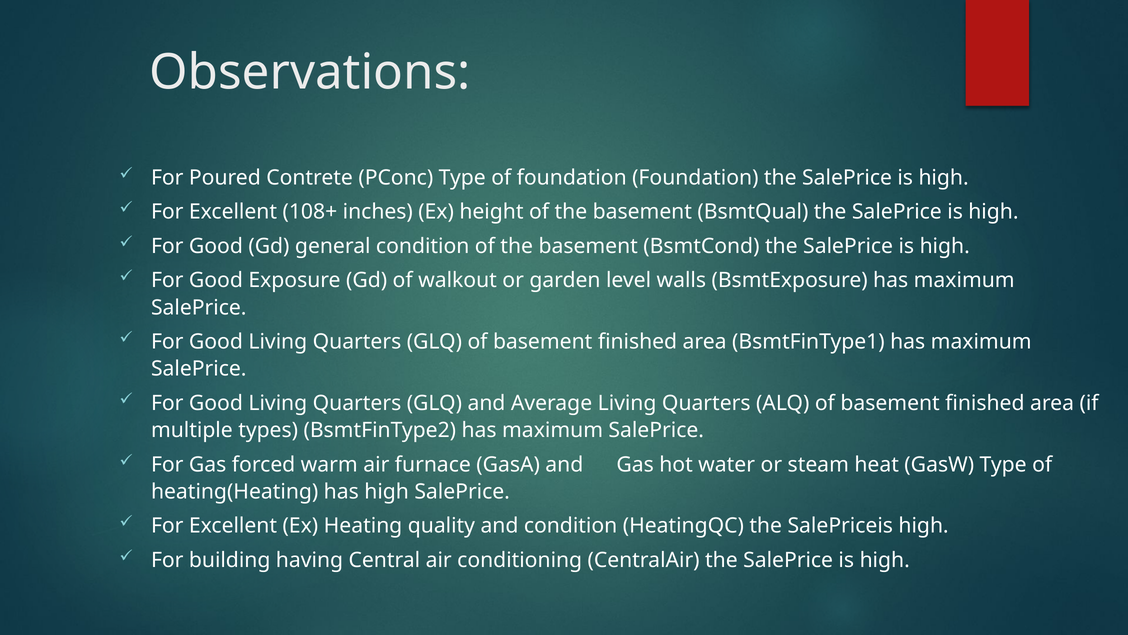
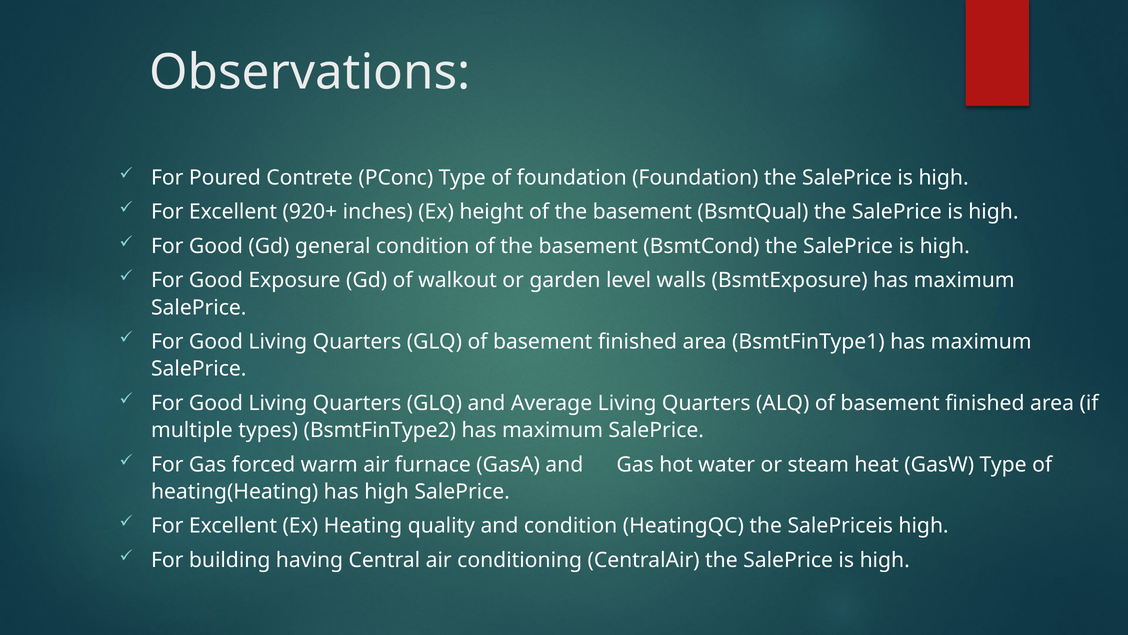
108+: 108+ -> 920+ (310, 212)
